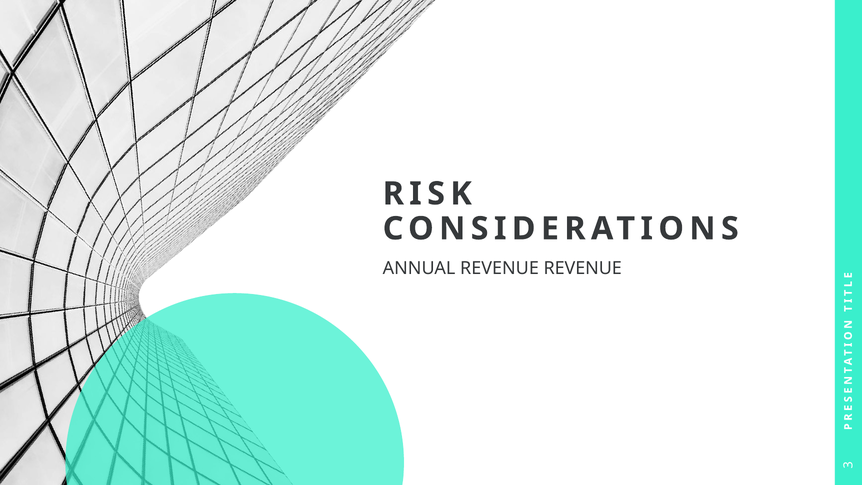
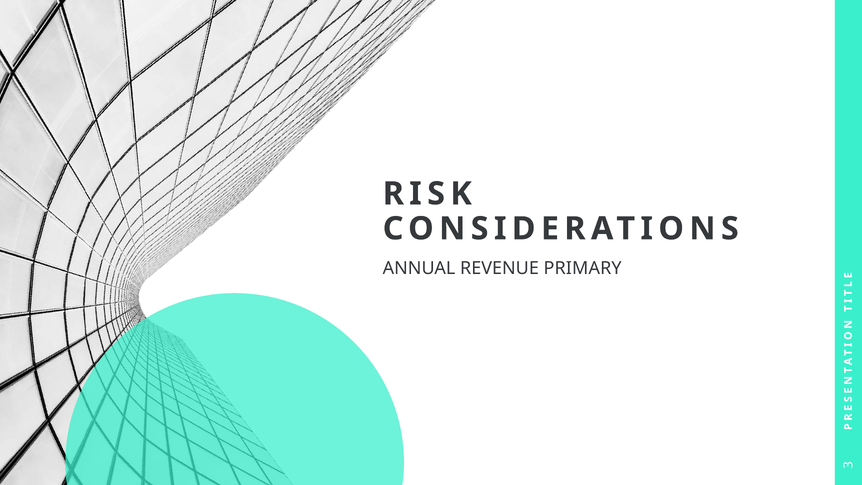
REVENUE REVENUE: REVENUE -> PRIMARY (583, 268)
